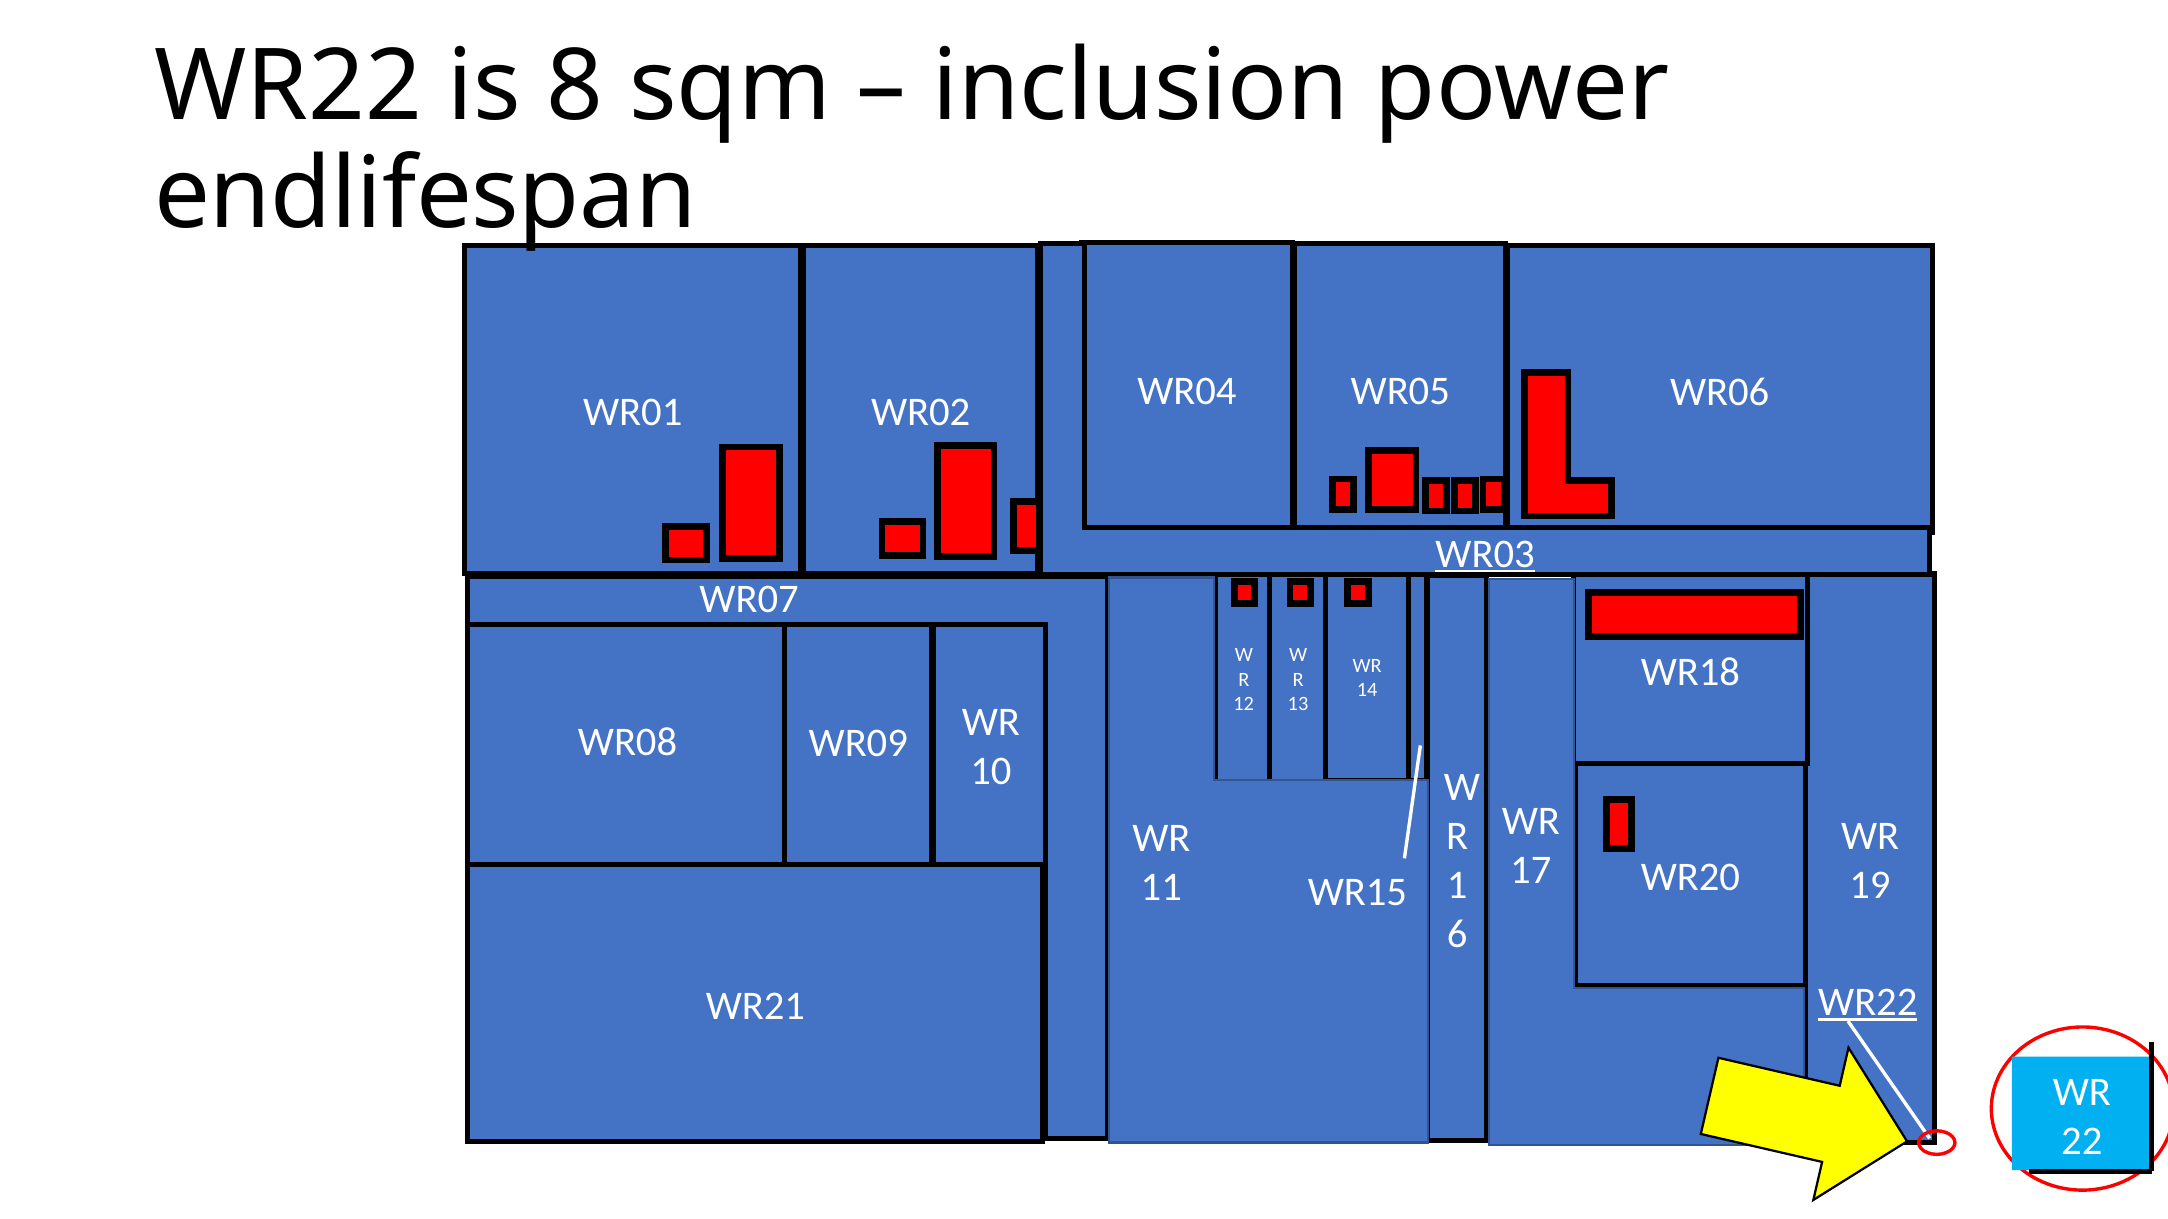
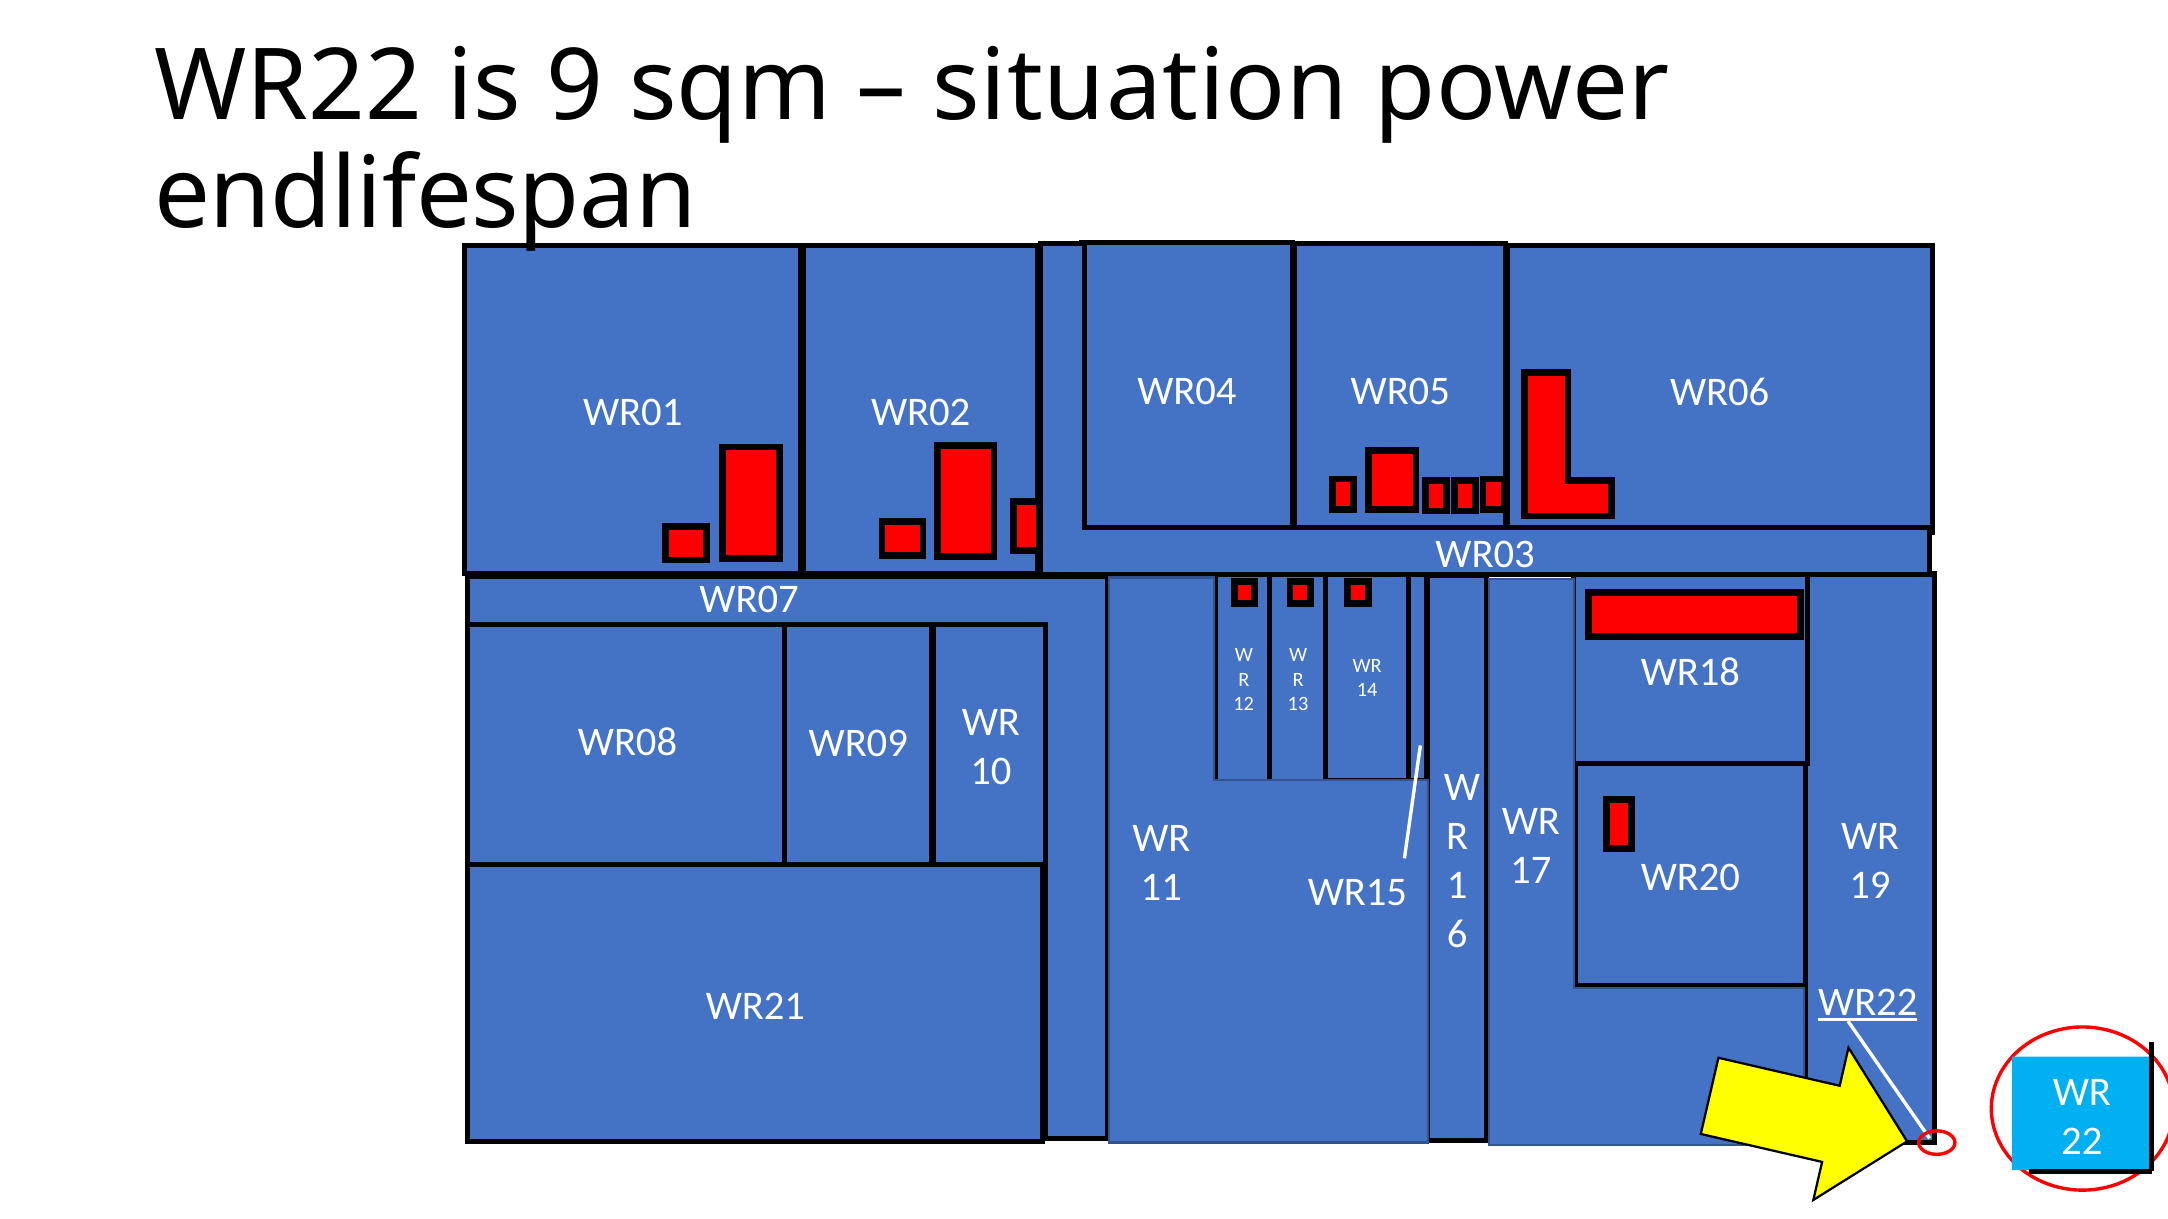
8: 8 -> 9 (575, 87)
inclusion: inclusion -> situation (1140, 87)
WR03 underline: present -> none (1485, 554)
